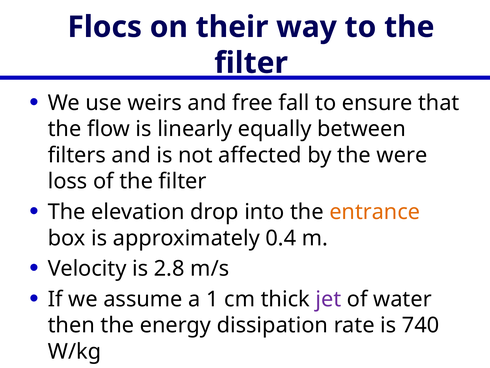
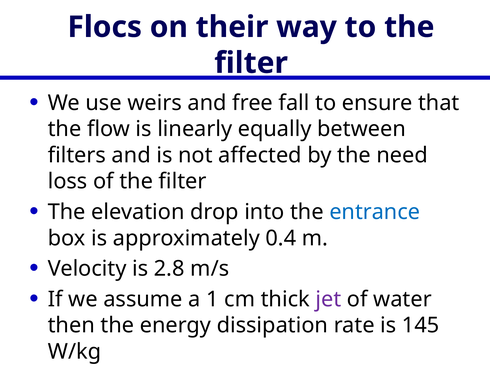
were: were -> need (402, 155)
entrance colour: orange -> blue (375, 212)
740: 740 -> 145 (421, 325)
